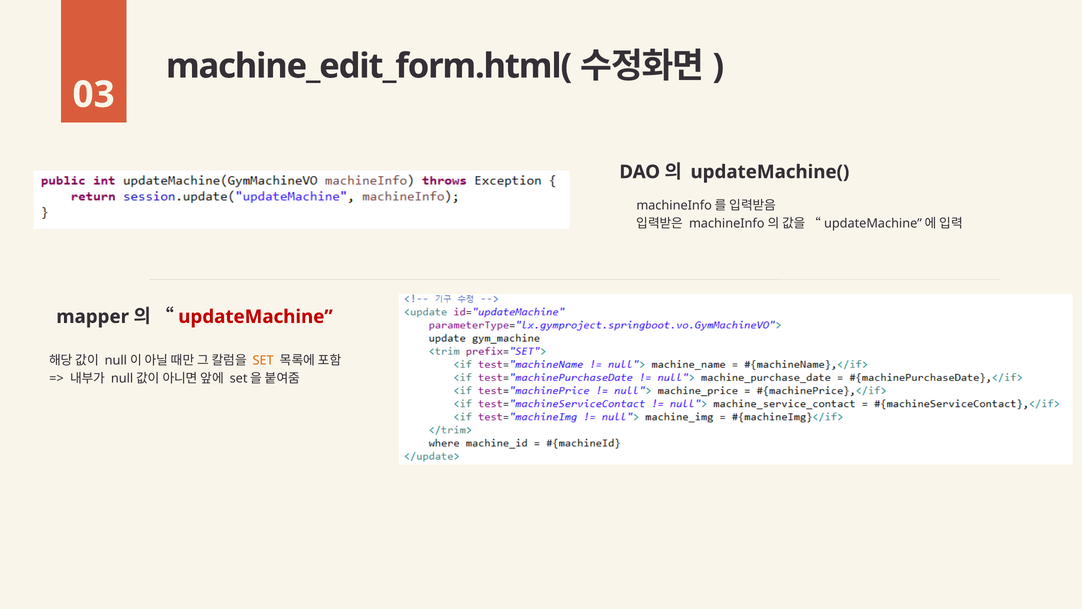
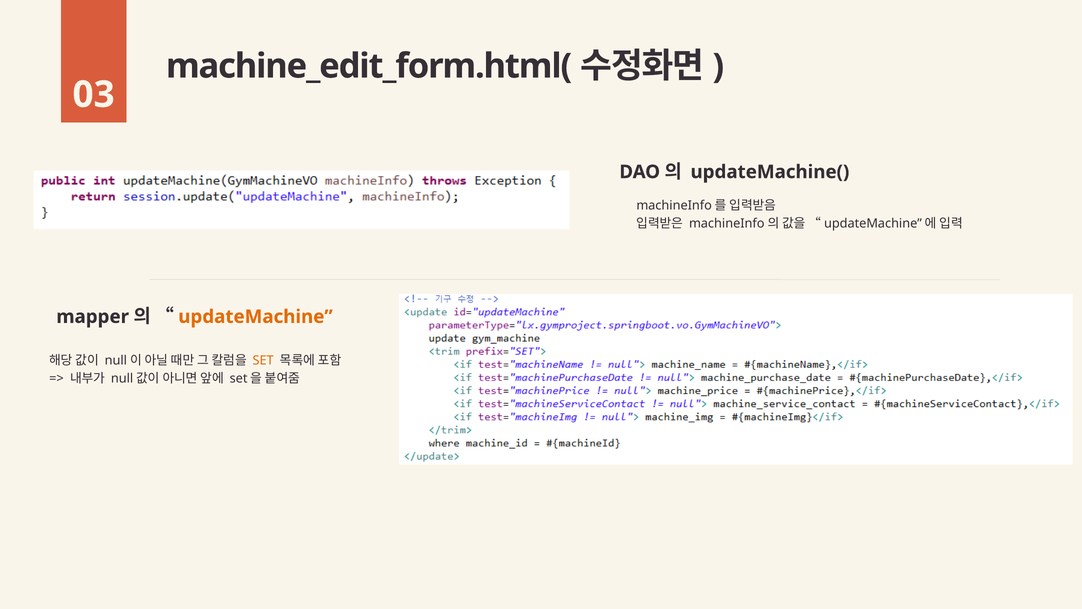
updateMachine colour: red -> orange (255, 317)
